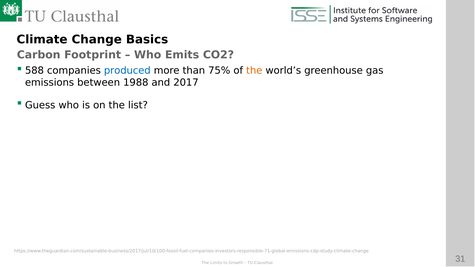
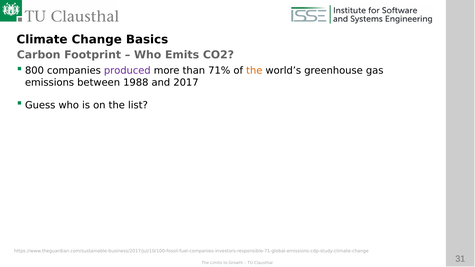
588: 588 -> 800 (34, 71)
produced colour: blue -> purple (127, 71)
75%: 75% -> 71% (219, 71)
